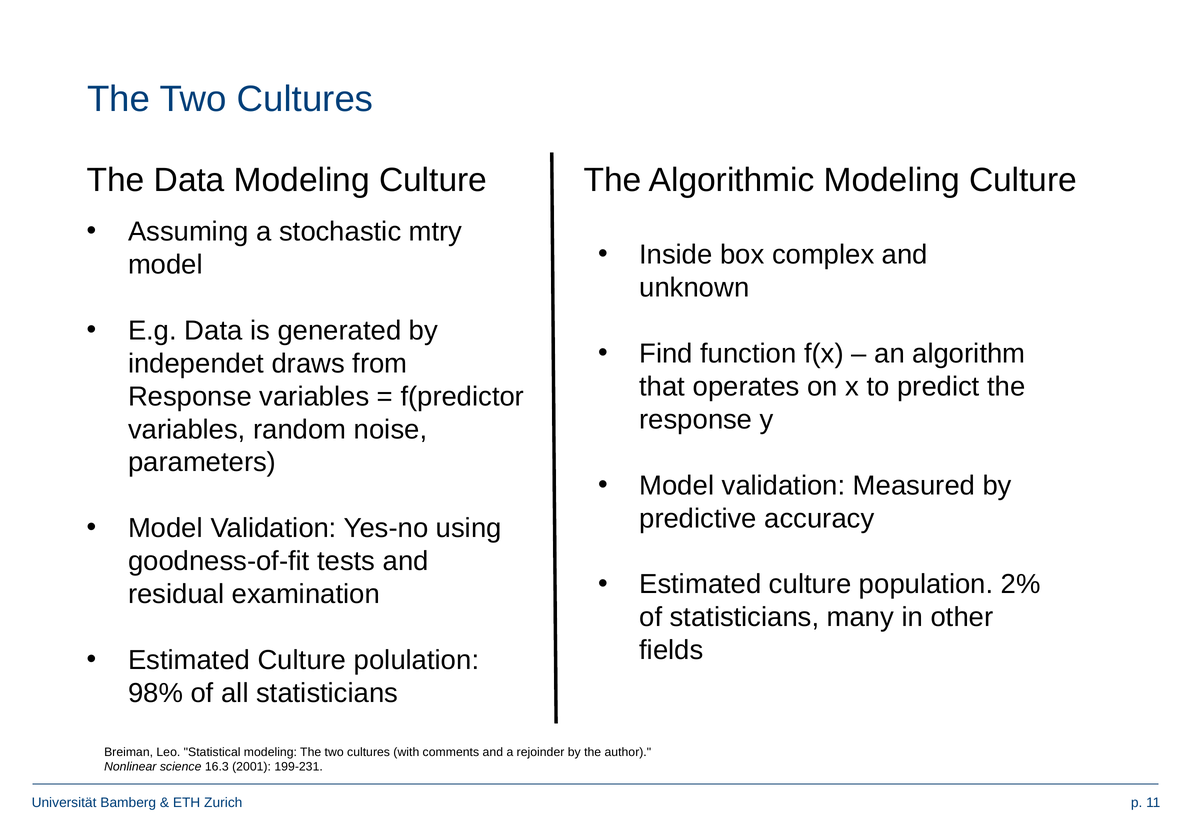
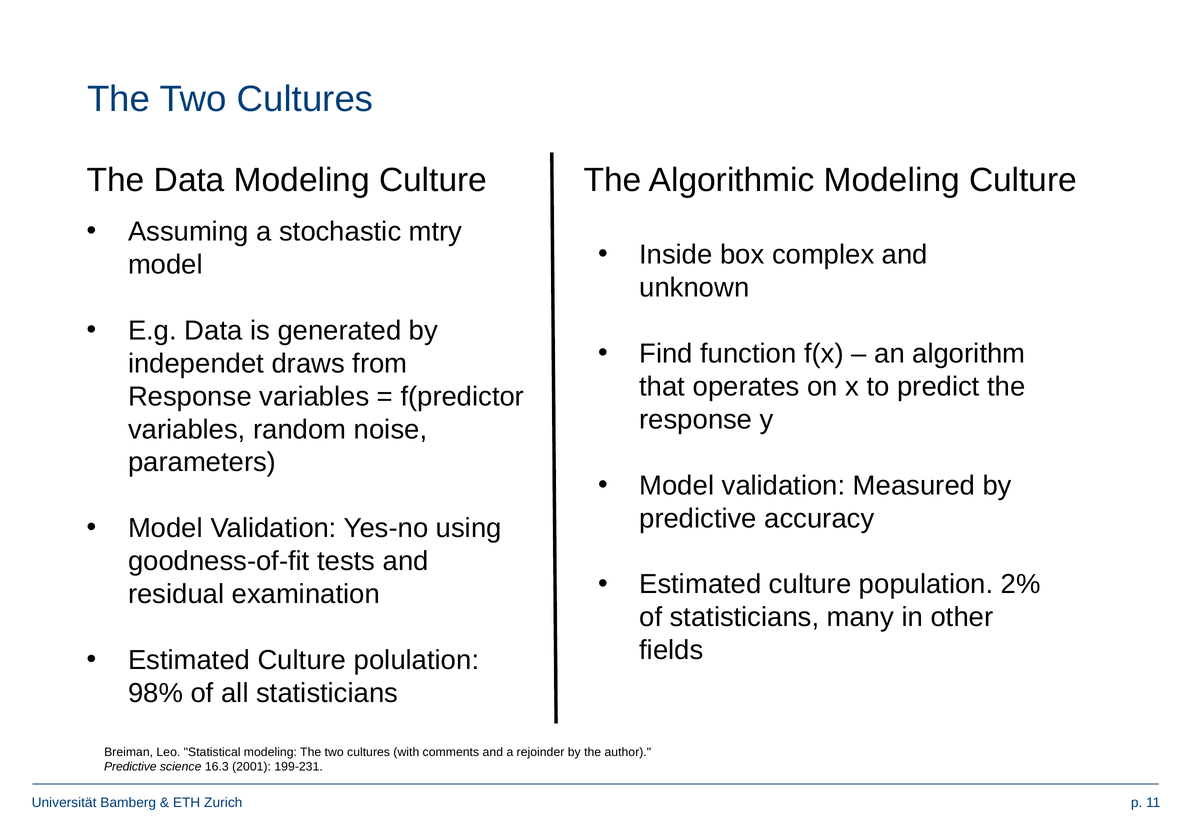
Nonlinear: Nonlinear -> Predictive (130, 767)
